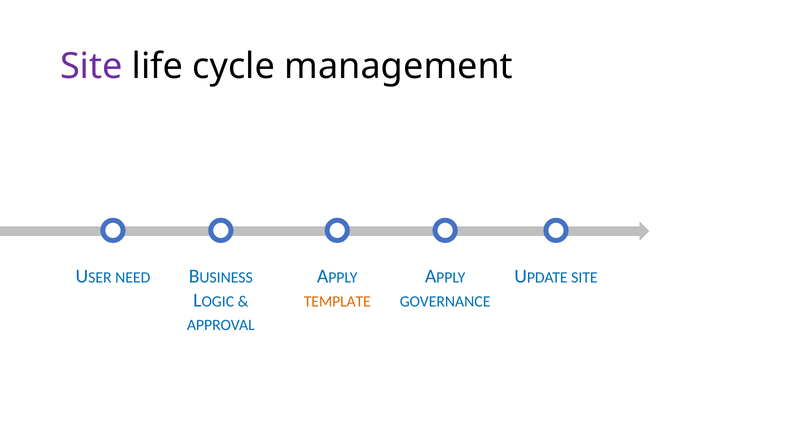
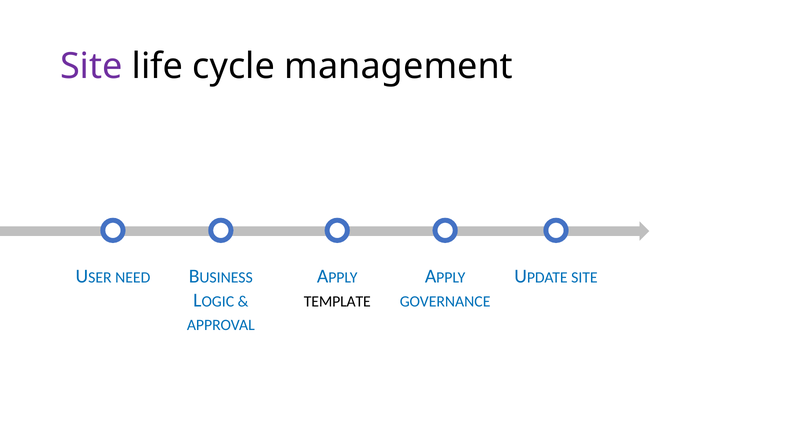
TEMPLATE colour: orange -> black (337, 301)
